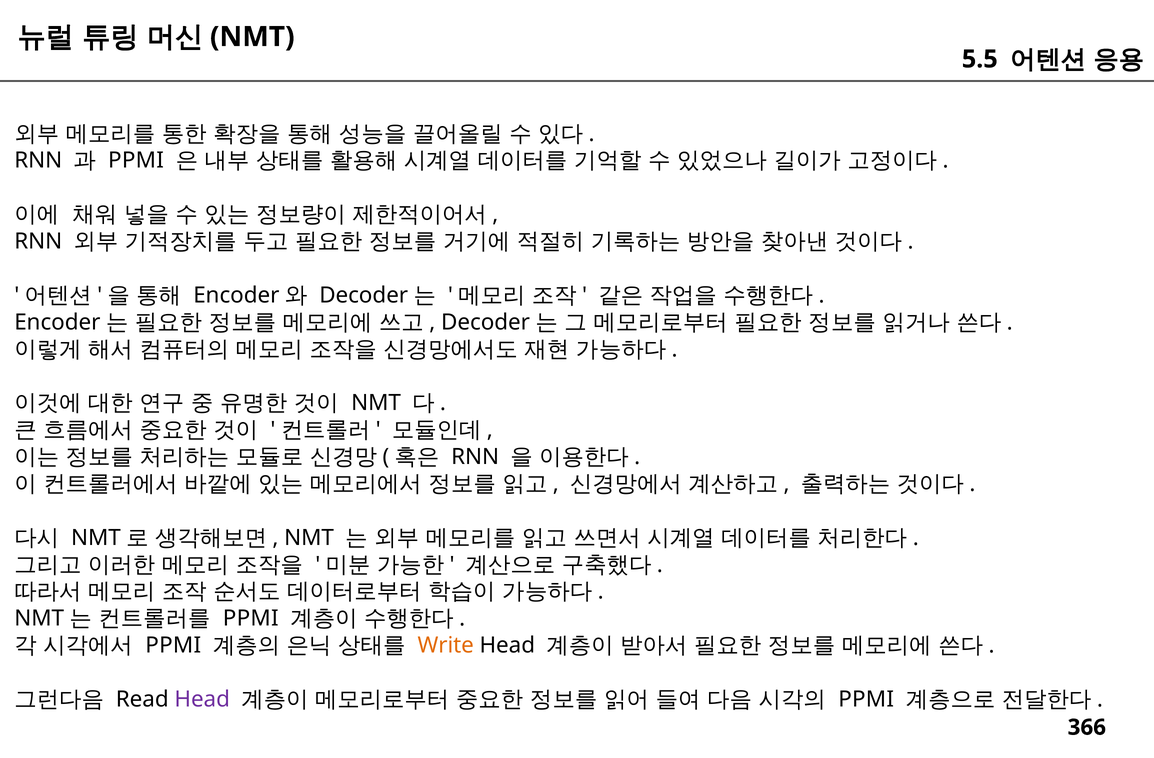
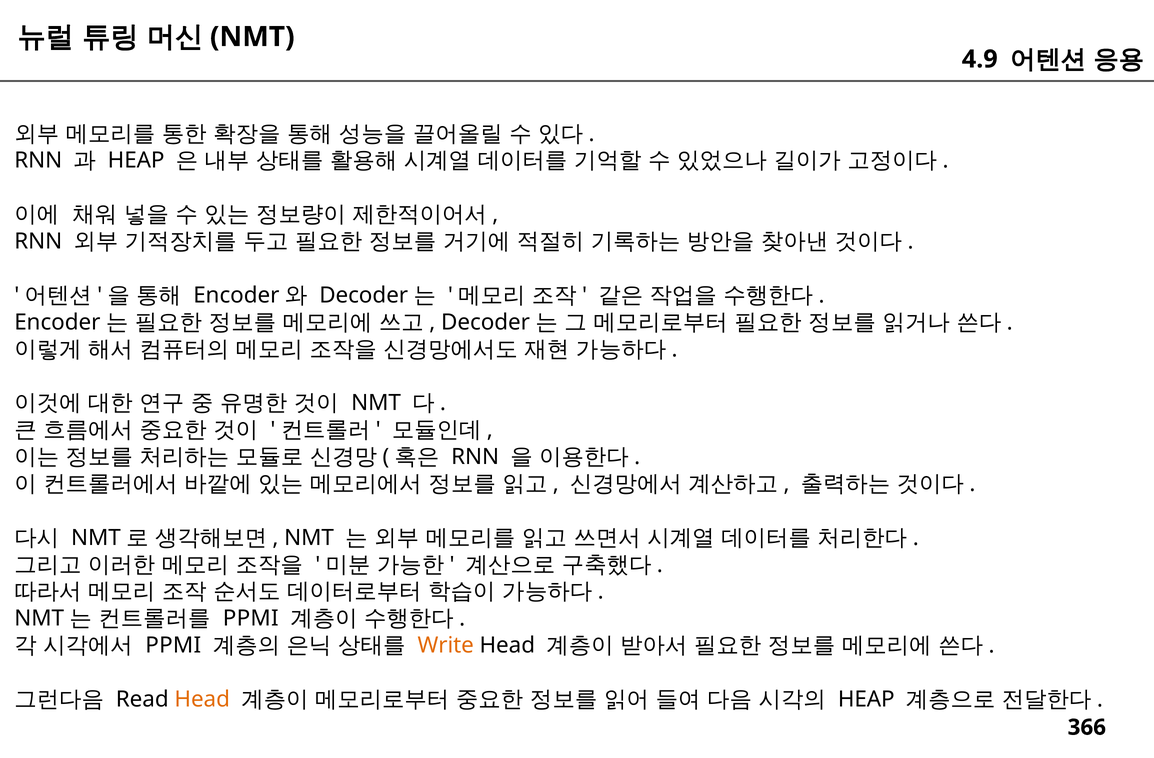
5.5: 5.5 -> 4.9 (980, 59)
PPMI: PPMI -> HEAP (136, 161)
Head colour: purple -> orange (202, 699)
PPMI: PPMI -> HEAP (866, 699)
